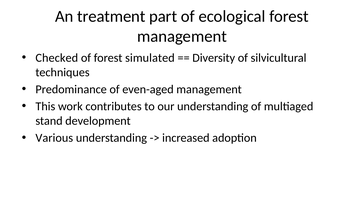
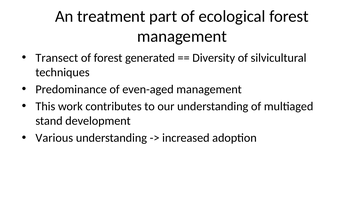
Checked: Checked -> Transect (57, 58)
simulated: simulated -> generated (150, 58)
